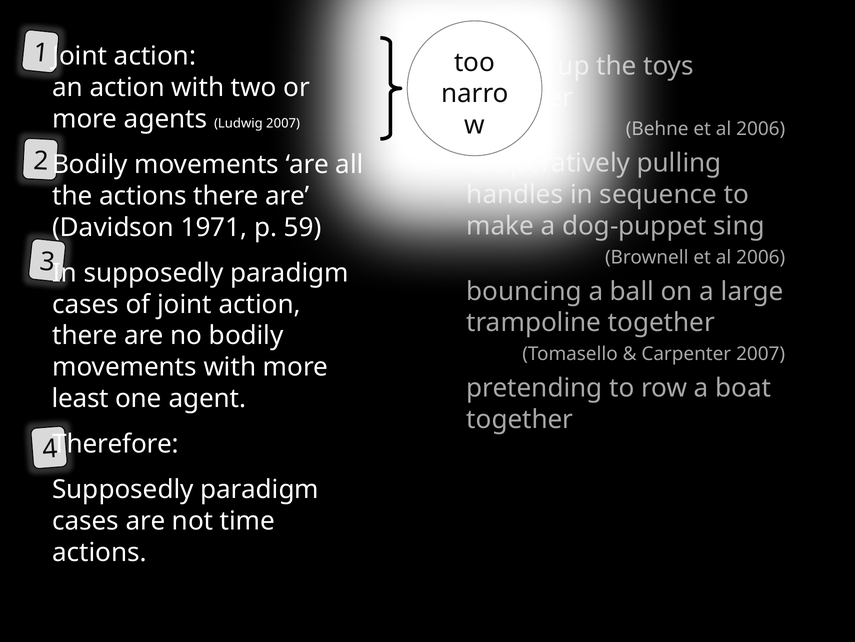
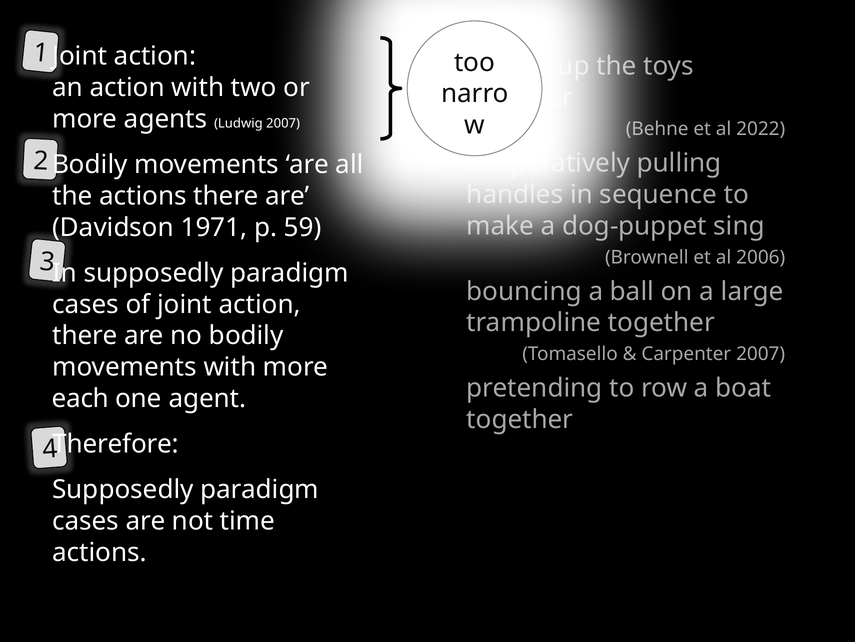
2006: 2006 -> 2022 (761, 129)
least: least -> each (80, 398)
